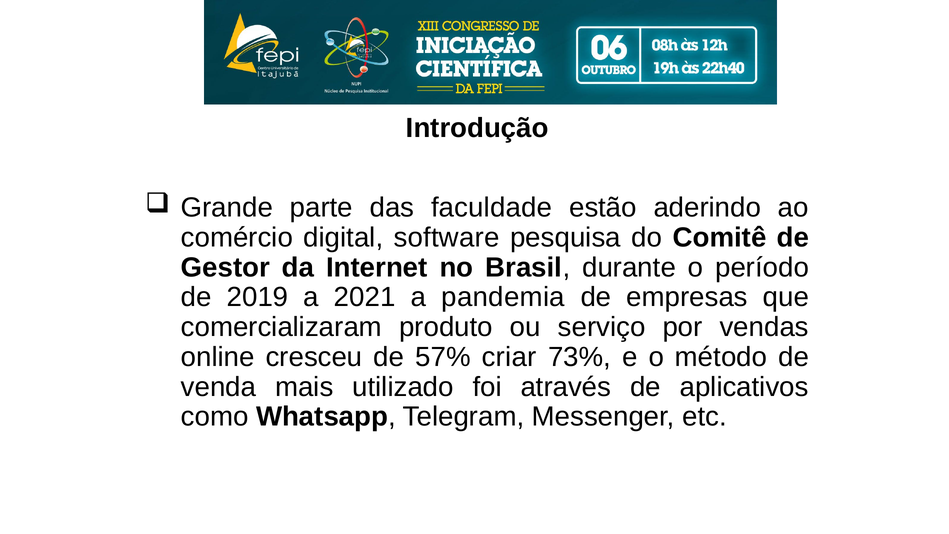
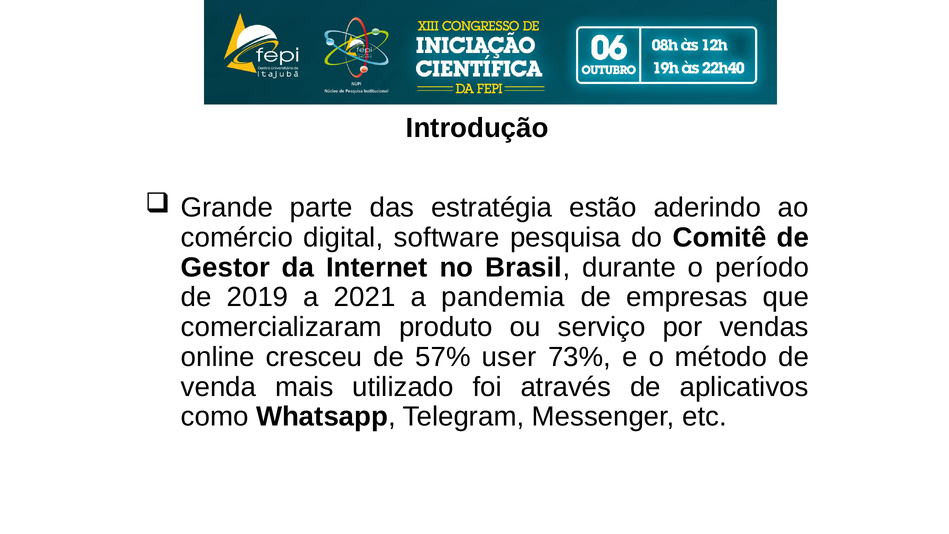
faculdade: faculdade -> estratégia (492, 208)
criar: criar -> user (509, 357)
